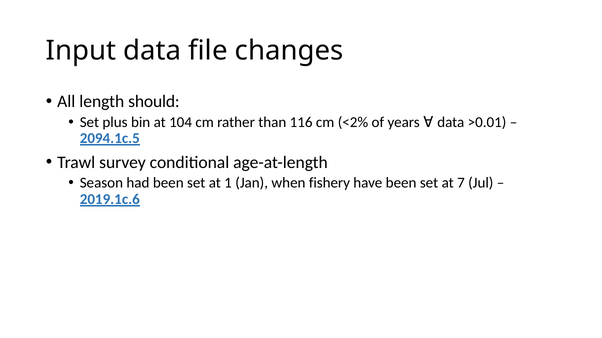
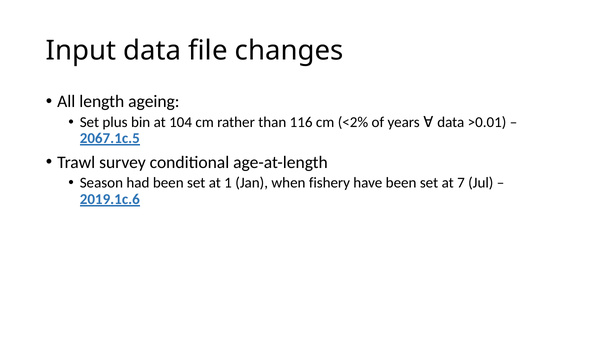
should: should -> ageing (154, 102)
2094.1c.5: 2094.1c.5 -> 2067.1c.5 (110, 139)
